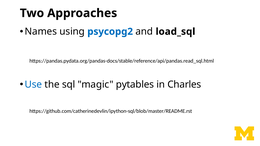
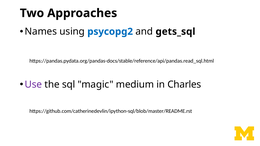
load_sql: load_sql -> gets_sql (175, 32)
Use colour: blue -> purple (33, 85)
pytables: pytables -> medium (135, 85)
